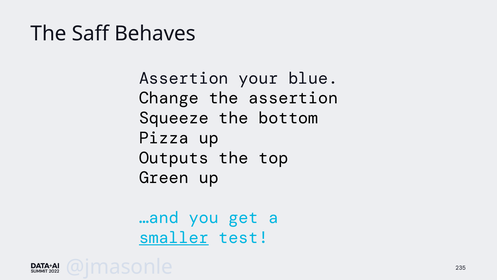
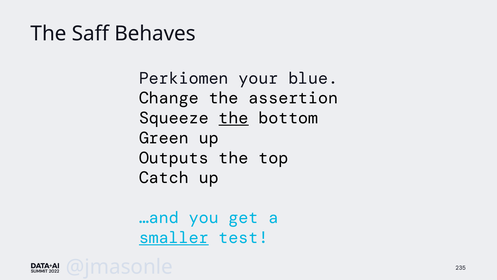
Assertion: Assertion -> Perkiomen (184, 78)
the underline: none -> present (234, 118)
Pizza: Pizza -> Green (164, 138)
Green: Green -> Catch (164, 178)
